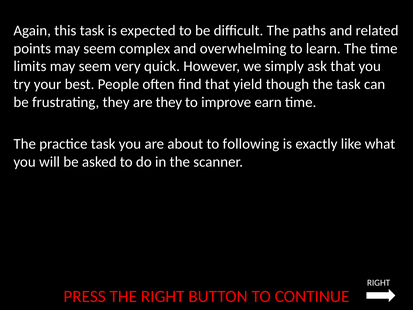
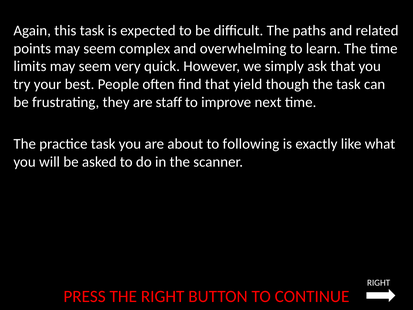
are they: they -> staff (169, 102)
earn: earn -> next (268, 102)
